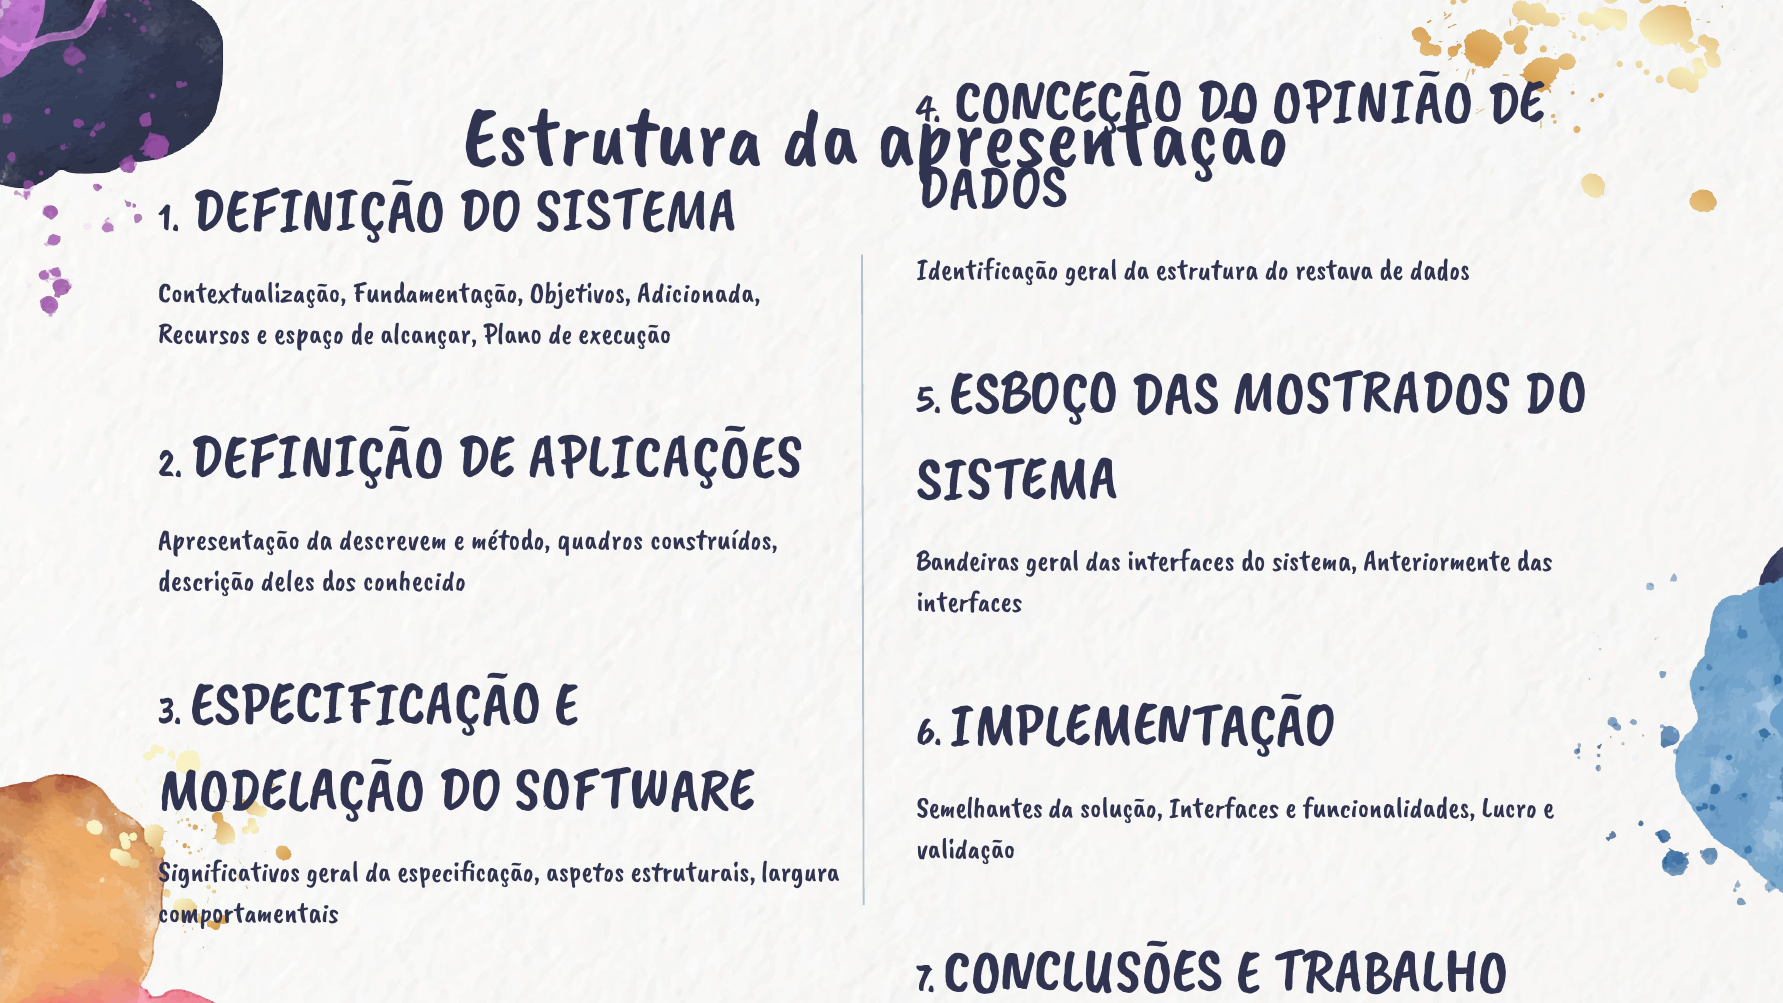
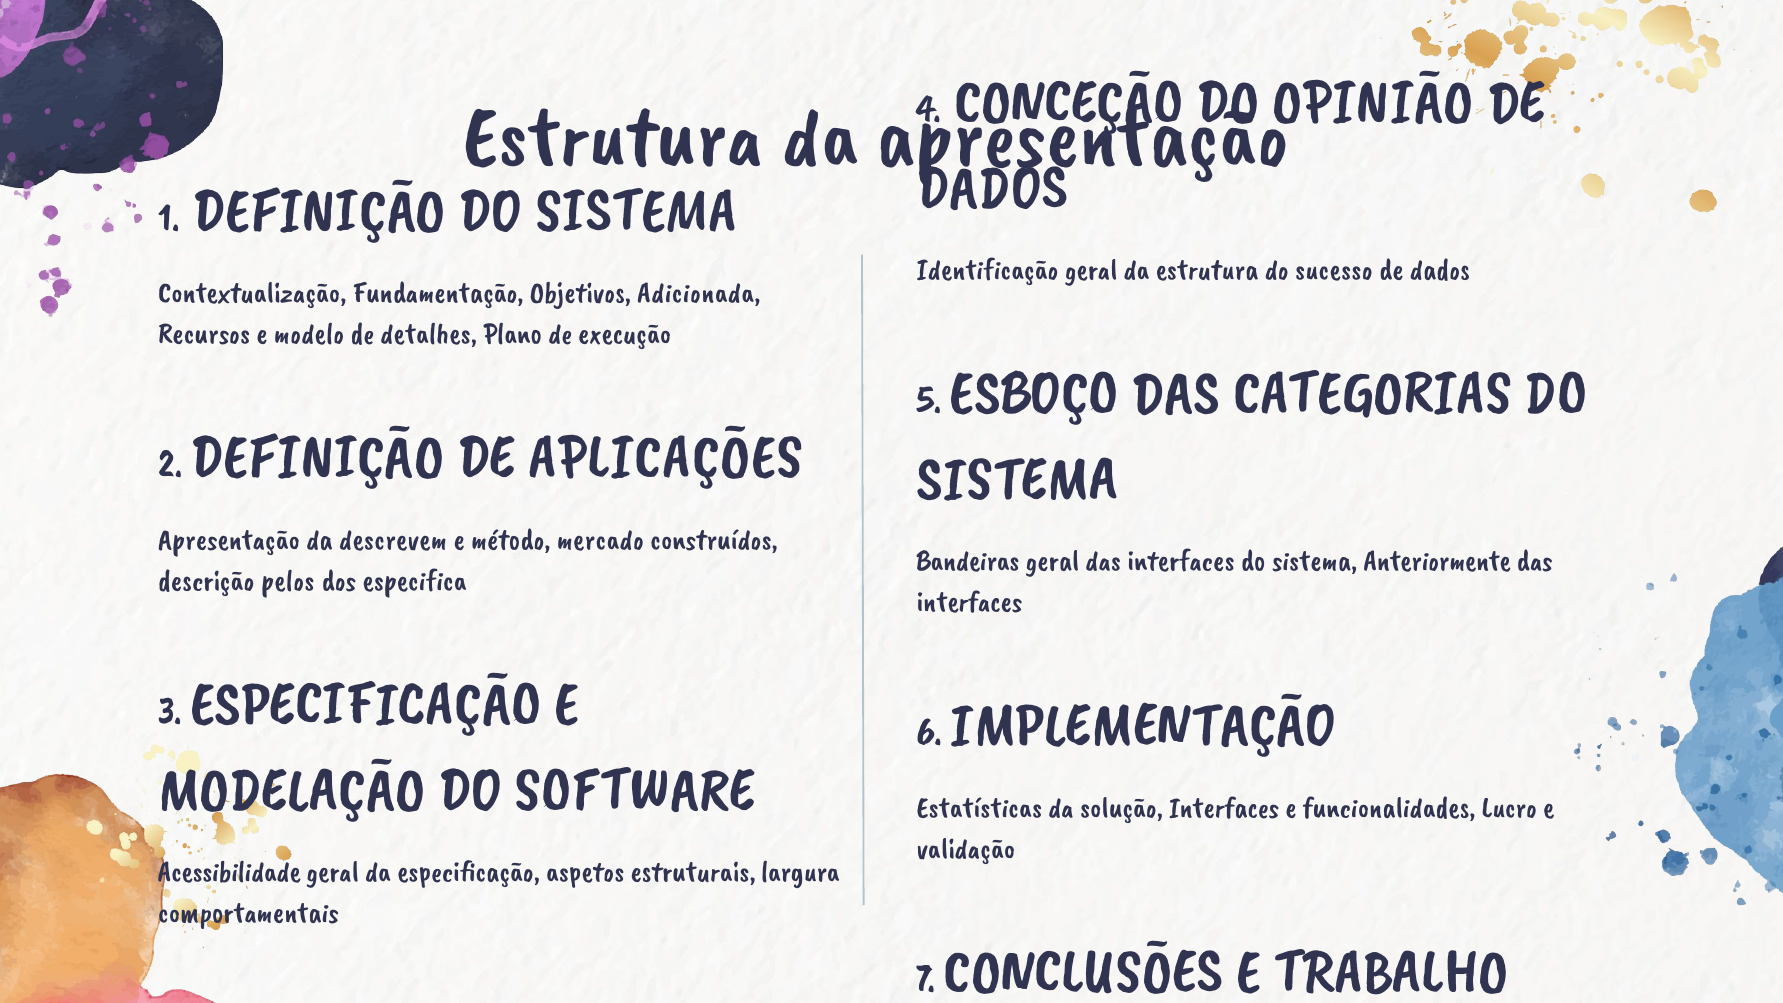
restava: restava -> sucesso (1334, 269)
espaço: espaço -> modelo (309, 334)
alcançar: alcançar -> detalhes (429, 334)
MOSTRADOS: MOSTRADOS -> CATEGORIAS (1373, 392)
quadros: quadros -> mercado (600, 539)
deles: deles -> pelos (288, 580)
conhecido: conhecido -> especifica (415, 580)
Semelhantes: Semelhantes -> Estatísticas (979, 807)
Significativos: Significativos -> Acessibilidade (229, 871)
